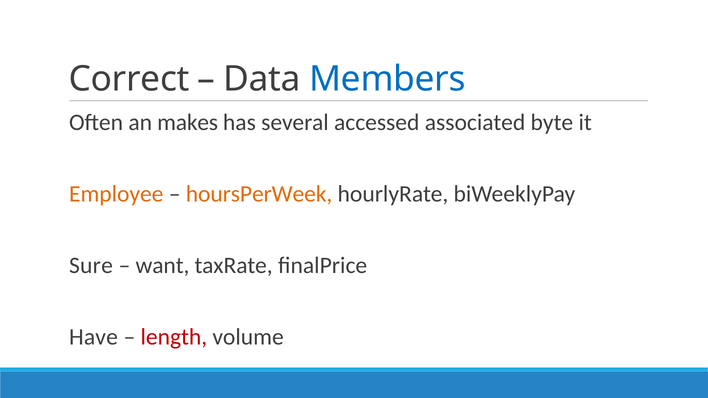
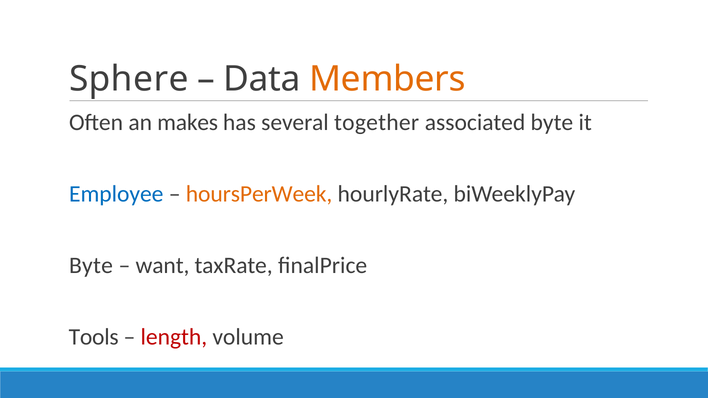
Correct: Correct -> Sphere (129, 79)
Members colour: blue -> orange (387, 79)
accessed: accessed -> together (377, 122)
Employee colour: orange -> blue (116, 194)
Sure: Sure -> Byte (91, 266)
Have: Have -> Tools (94, 337)
